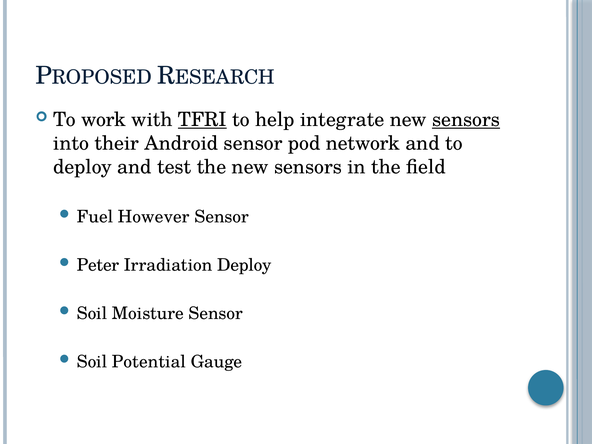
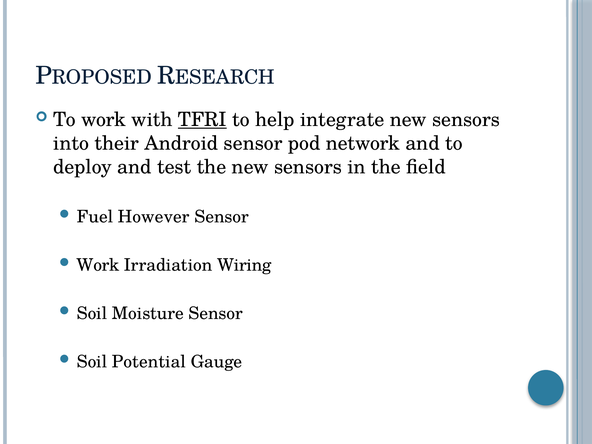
sensors underline: present -> none (466, 120)
Peter: Peter -> Work (98, 265)
Irradiation Deploy: Deploy -> Wiring (244, 265)
